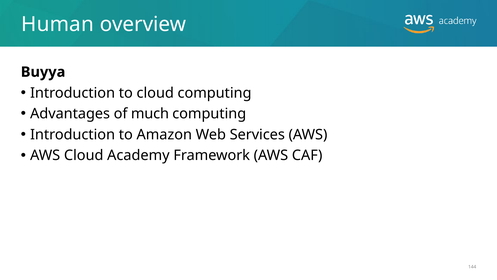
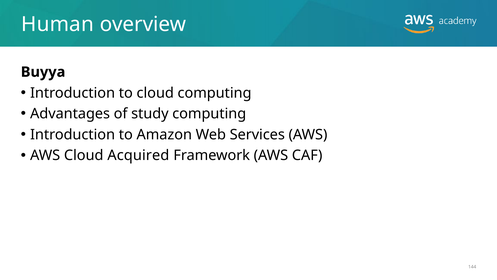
much: much -> study (150, 114)
Academy: Academy -> Acquired (138, 155)
